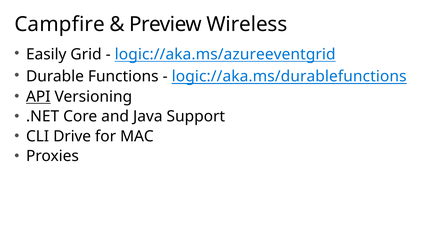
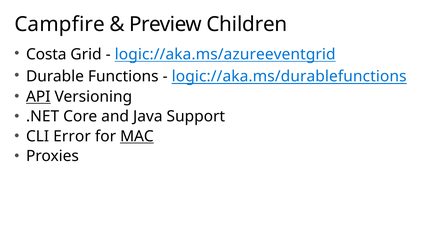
Wireless: Wireless -> Children (247, 24)
Easily: Easily -> Costa (46, 54)
Drive: Drive -> Error (72, 137)
MAC underline: none -> present (137, 137)
